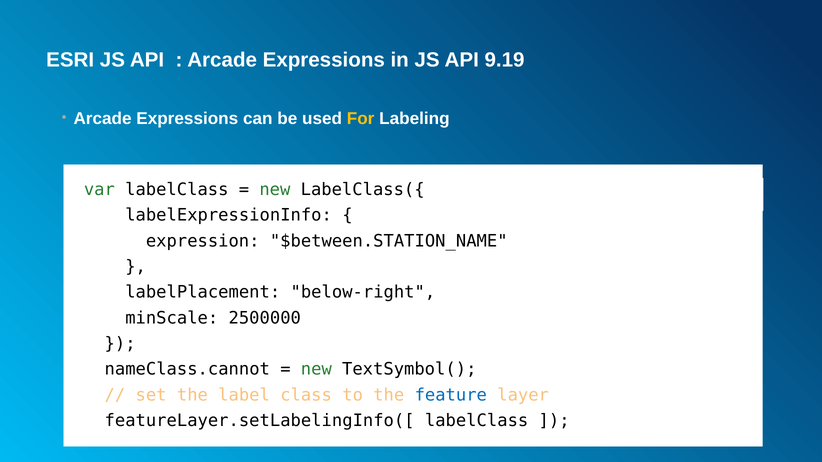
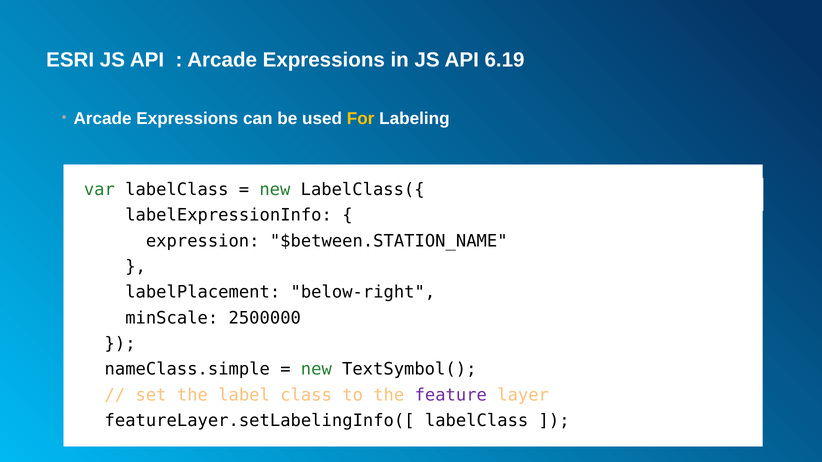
9.19: 9.19 -> 6.19 (505, 60)
nameClass.cannot: nameClass.cannot -> nameClass.simple (187, 370)
feature colour: blue -> purple (451, 395)
